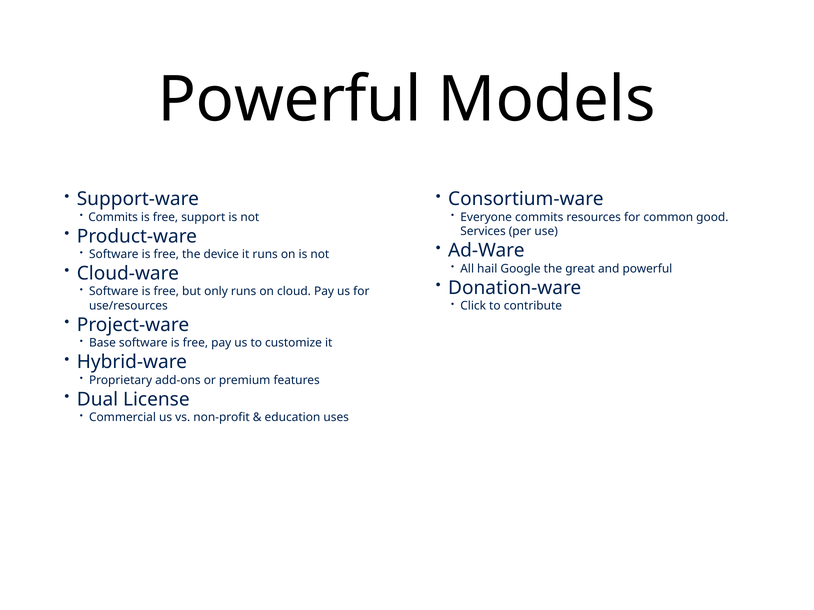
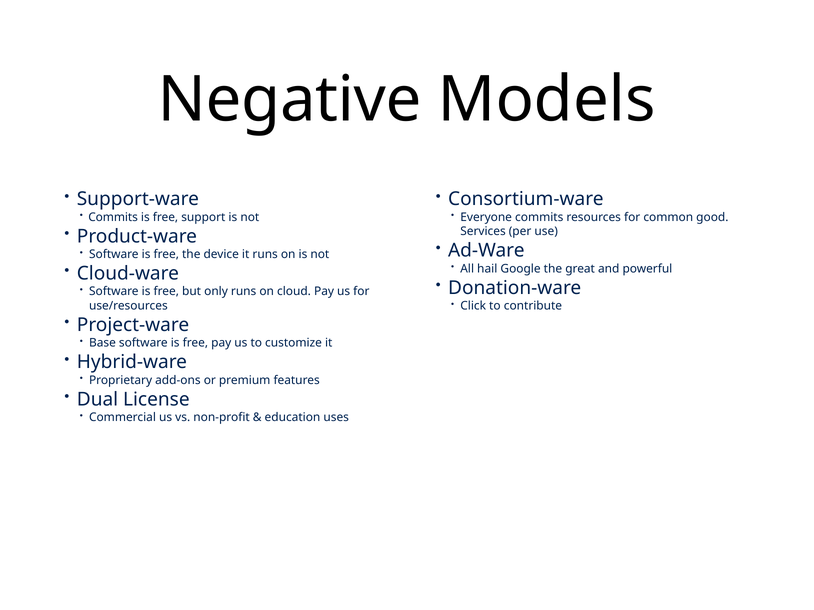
Powerful: Powerful -> Negative (290, 100)
